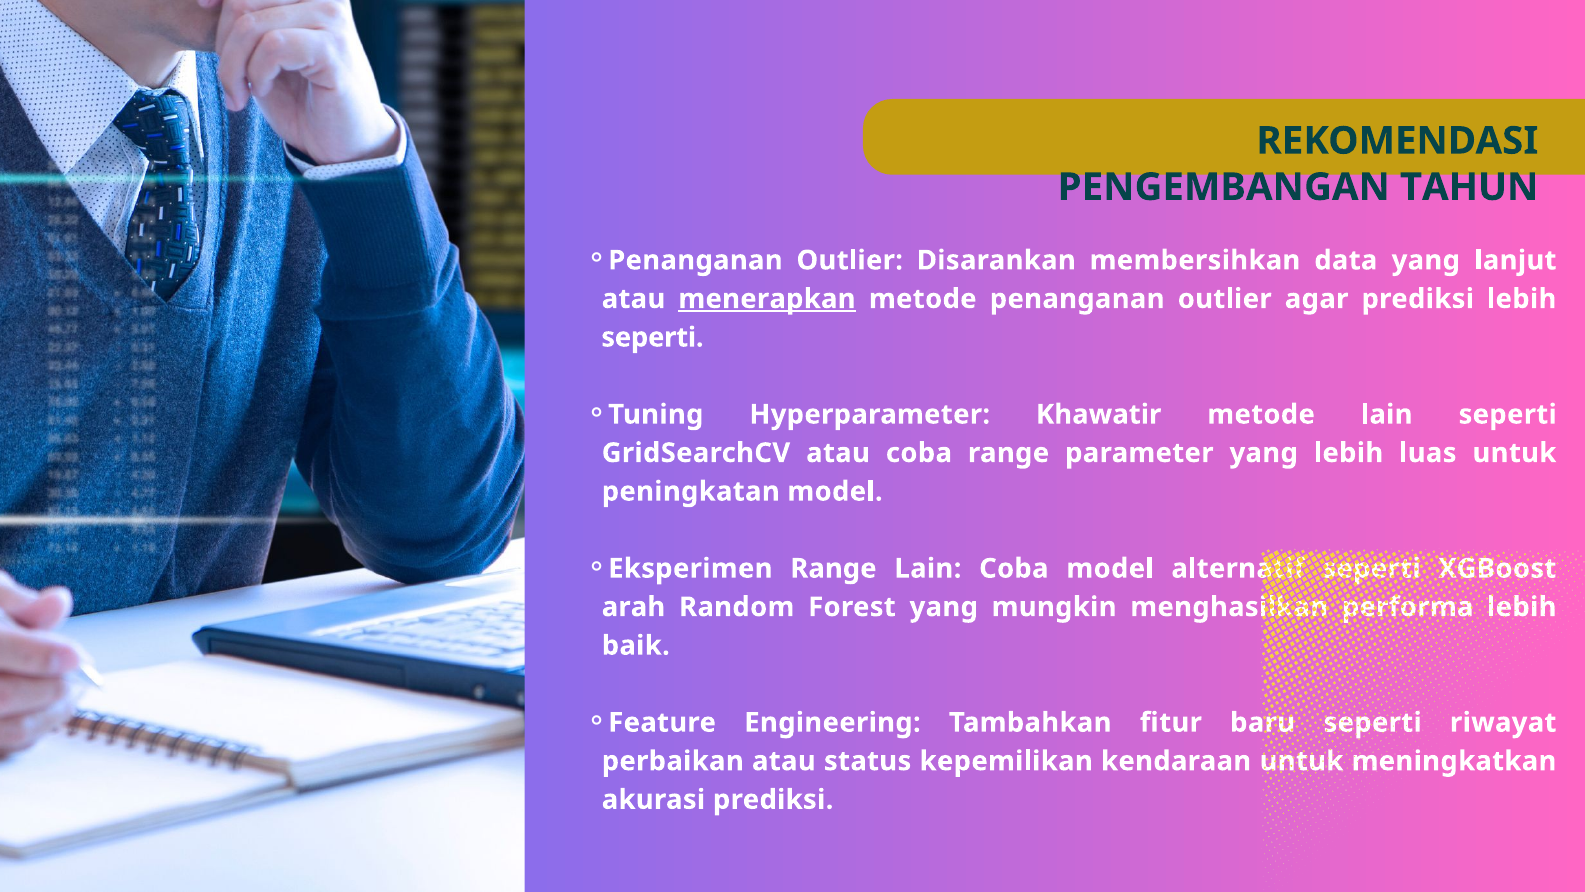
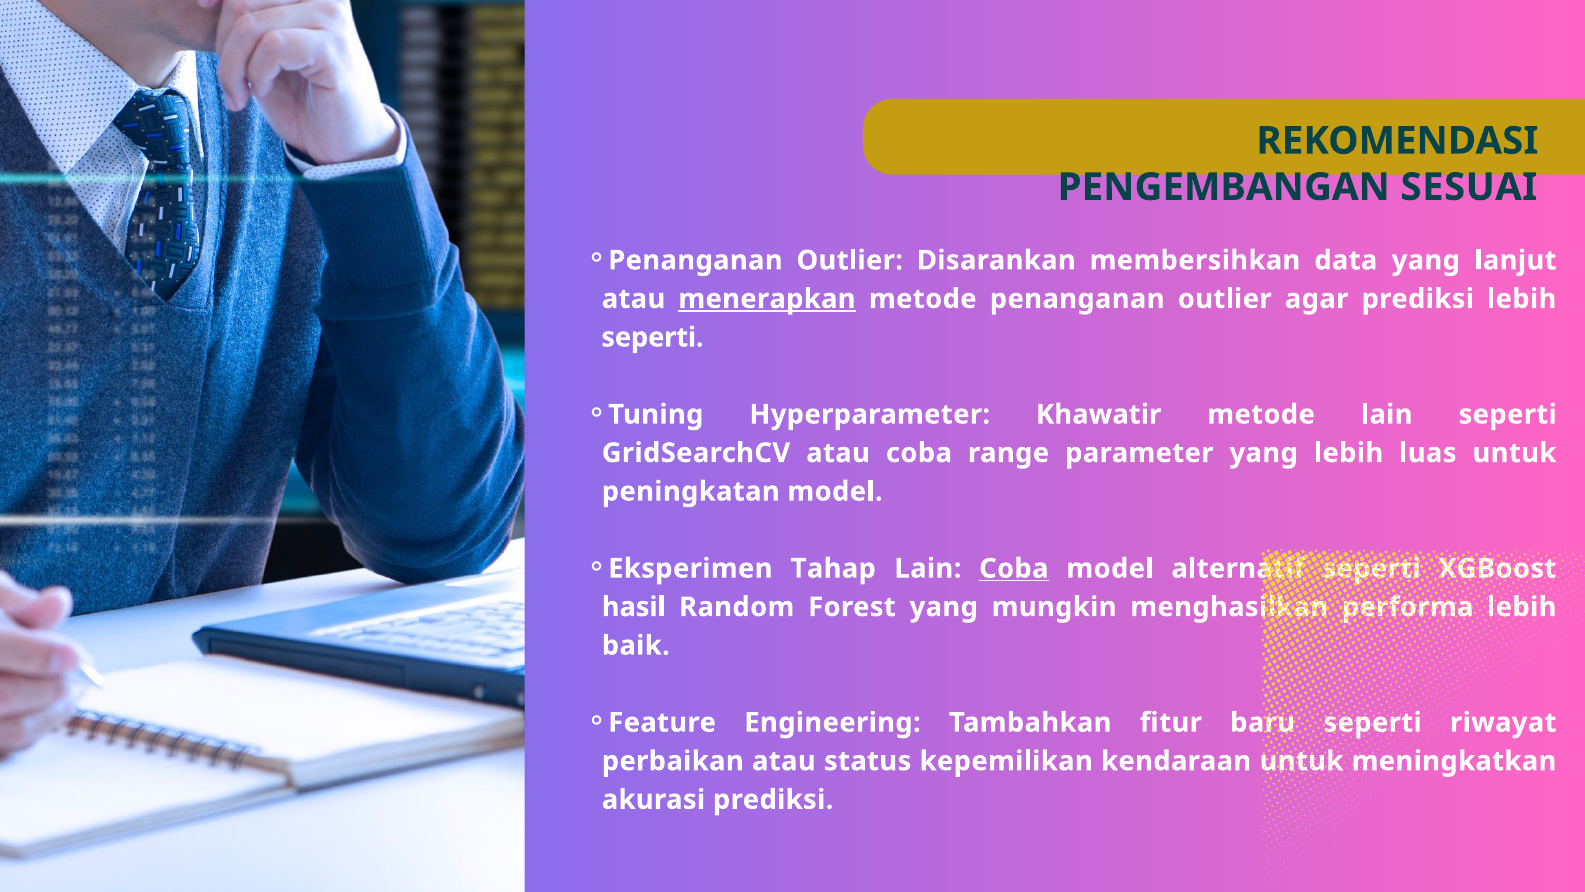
TAHUN: TAHUN -> SESUAI (1469, 187)
Eksperimen Range: Range -> Tahap (833, 568)
Coba underline: none -> present (1014, 568)
arah: arah -> hasil (634, 607)
